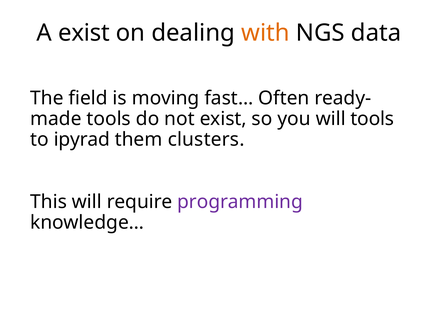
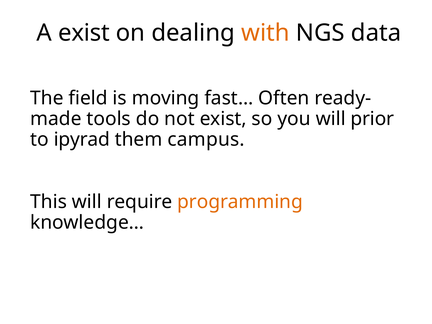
will tools: tools -> prior (372, 119)
clusters: clusters -> campus (206, 140)
programming colour: purple -> orange (240, 202)
